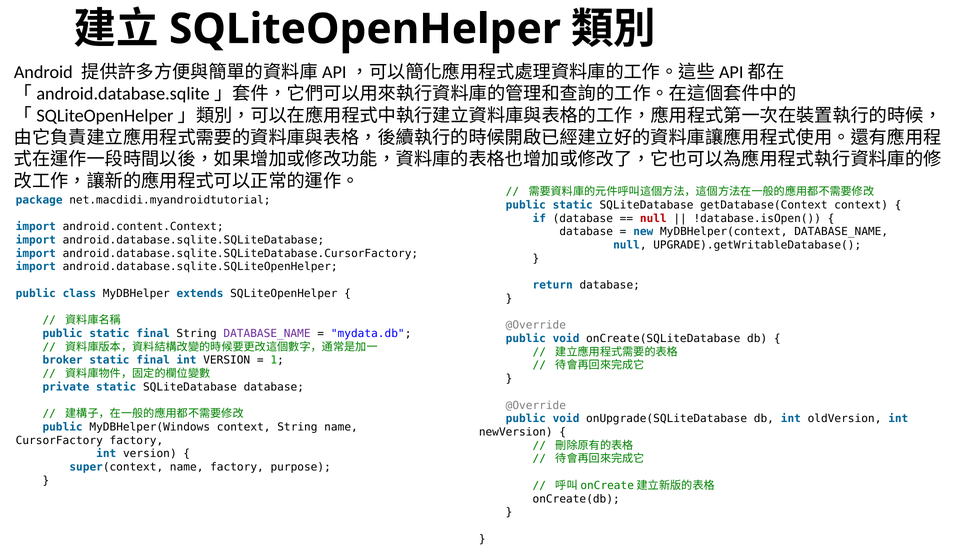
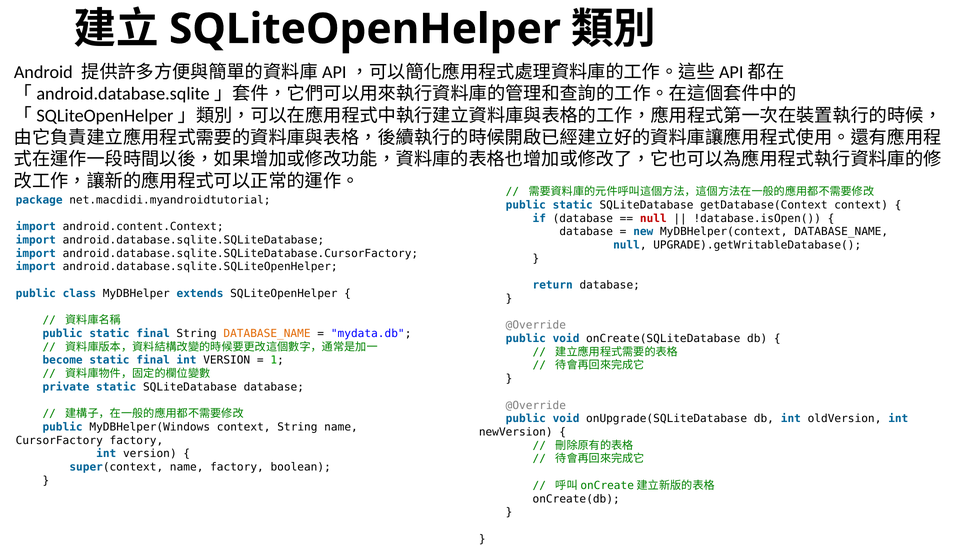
DATABASE_NAME colour: purple -> orange (267, 333)
broker: broker -> become (63, 360)
purpose: purpose -> boolean (301, 467)
